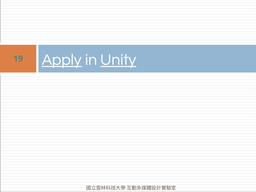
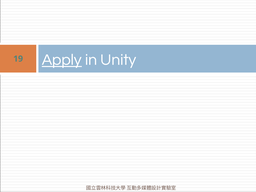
Unity underline: present -> none (118, 60)
